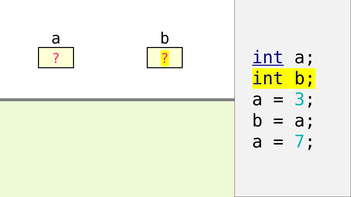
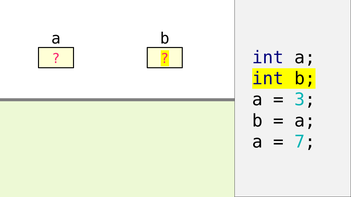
int underline: present -> none (268, 58)
